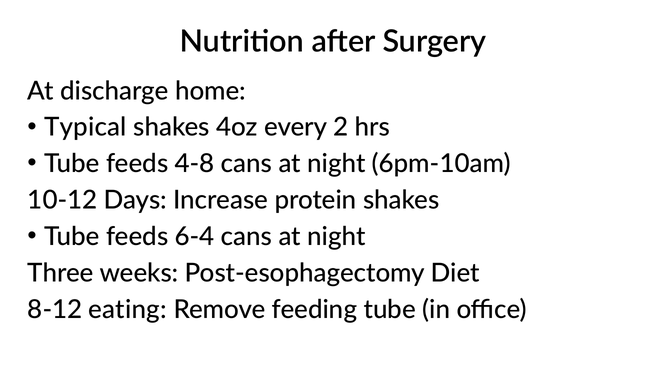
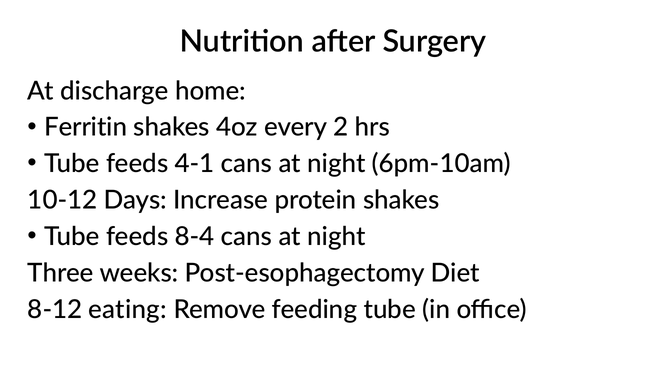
Typical: Typical -> Ferritin (86, 127)
4-8: 4-8 -> 4-1 (195, 164)
6-4: 6-4 -> 8-4 (195, 237)
